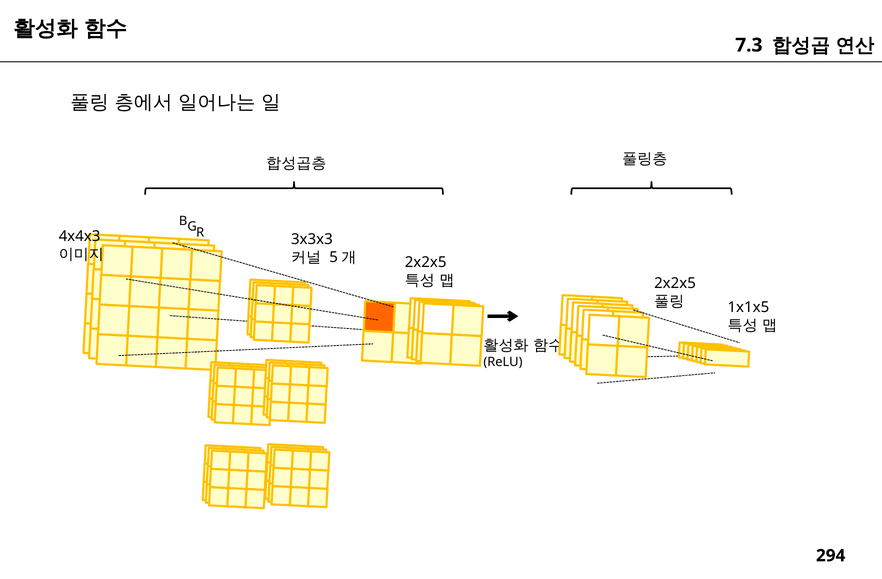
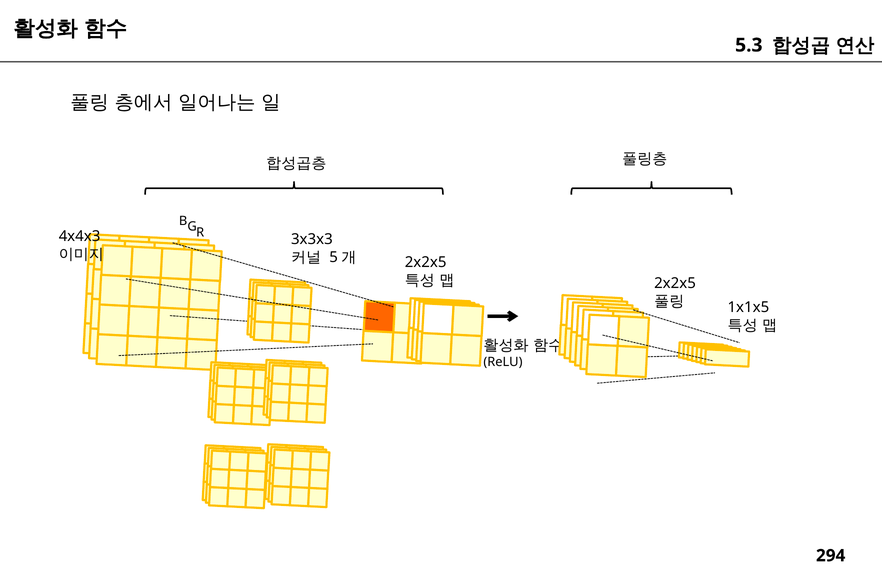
7.3: 7.3 -> 5.3 (749, 45)
